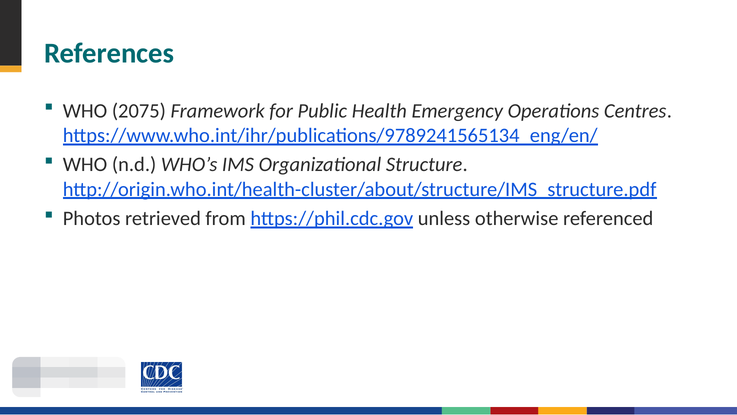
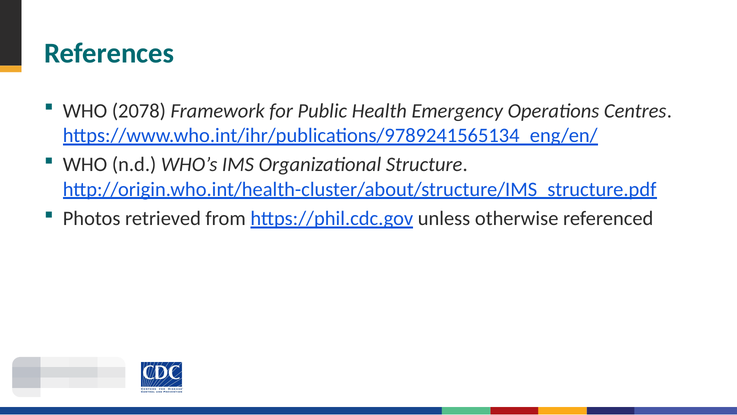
2075: 2075 -> 2078 (139, 111)
